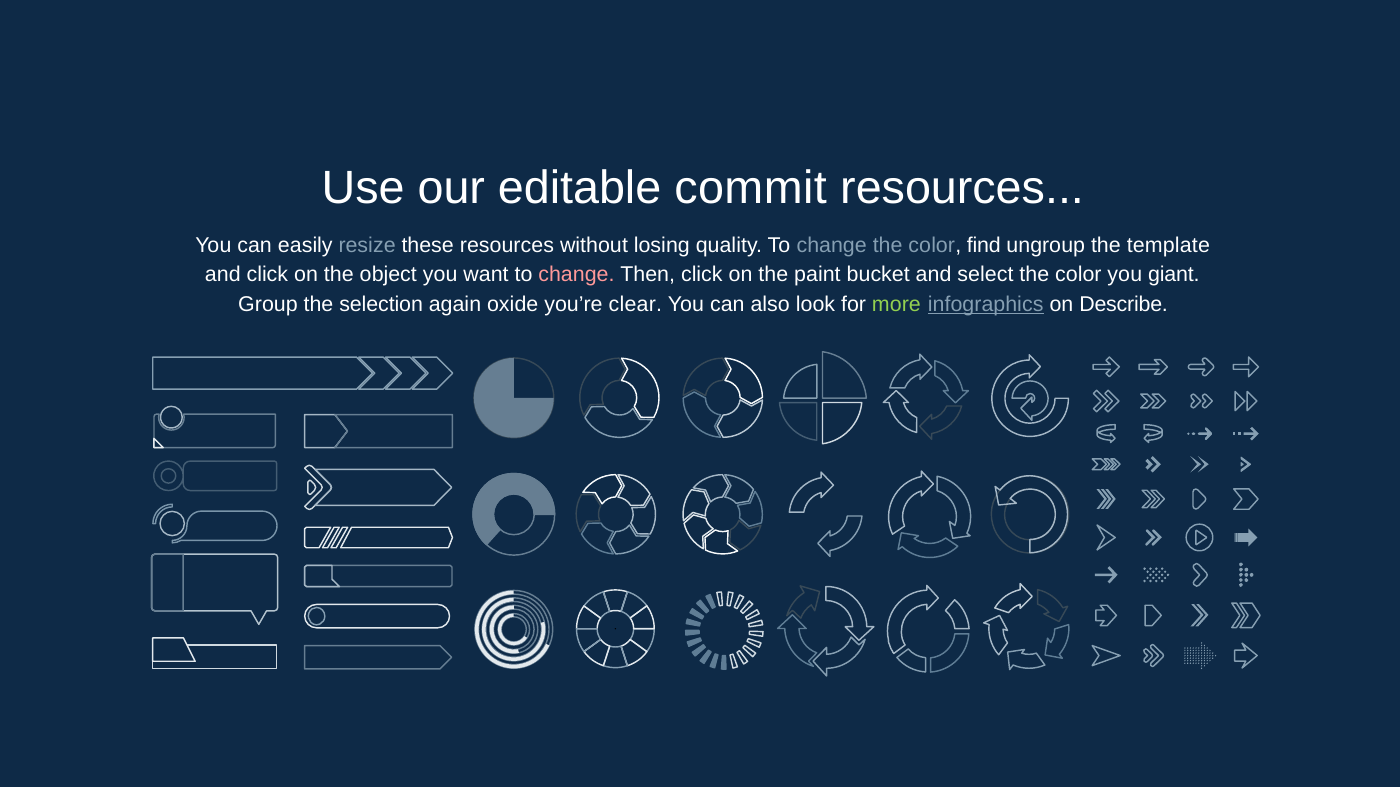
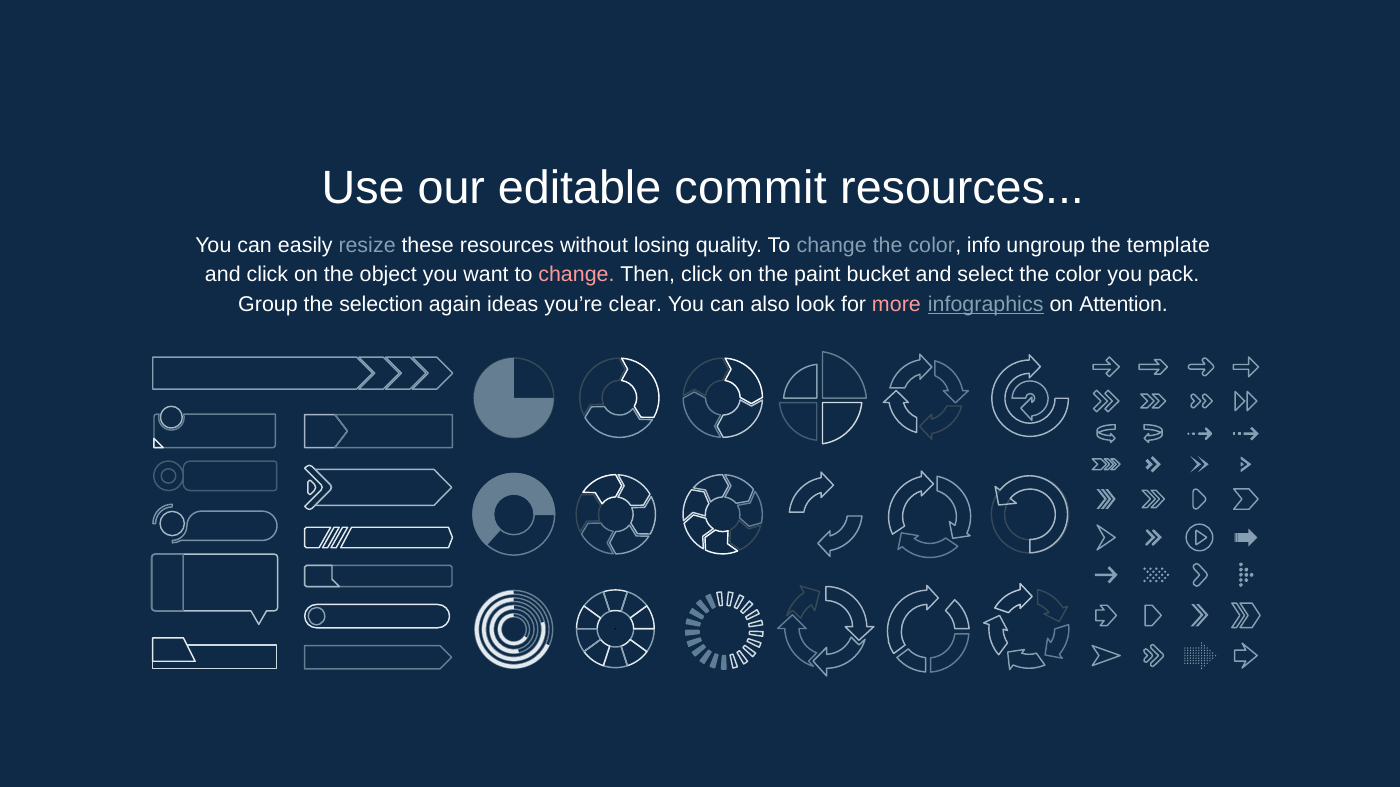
find: find -> info (984, 246)
giant: giant -> pack (1174, 275)
oxide: oxide -> ideas (513, 305)
more colour: light green -> pink (896, 305)
Describe: Describe -> Attention (1124, 305)
